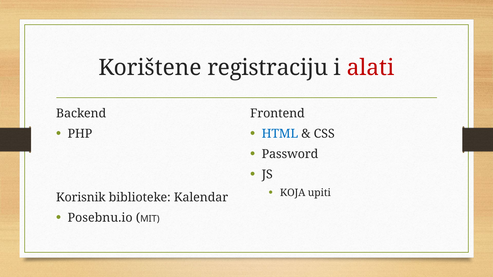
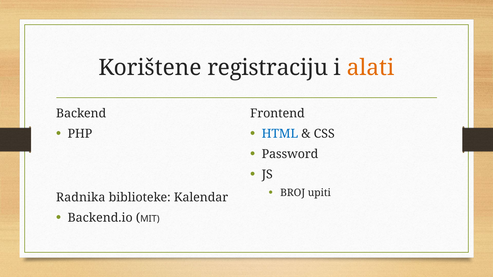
alati colour: red -> orange (371, 68)
KOJA: KOJA -> BROJ (293, 193)
Korisnik: Korisnik -> Radnika (81, 198)
Posebnu.io: Posebnu.io -> Backend.io (100, 218)
